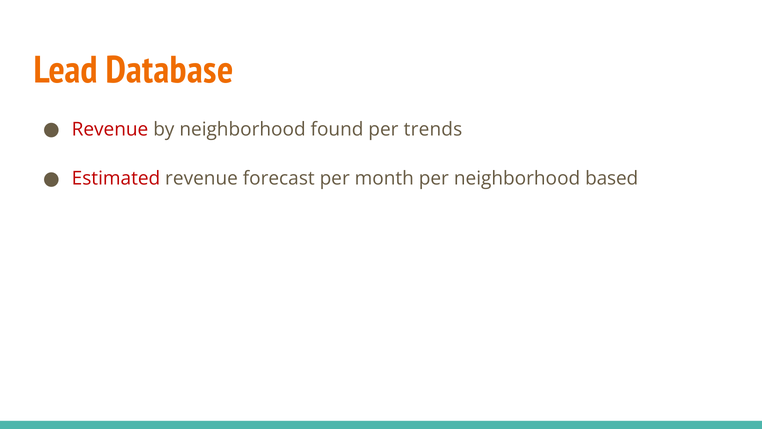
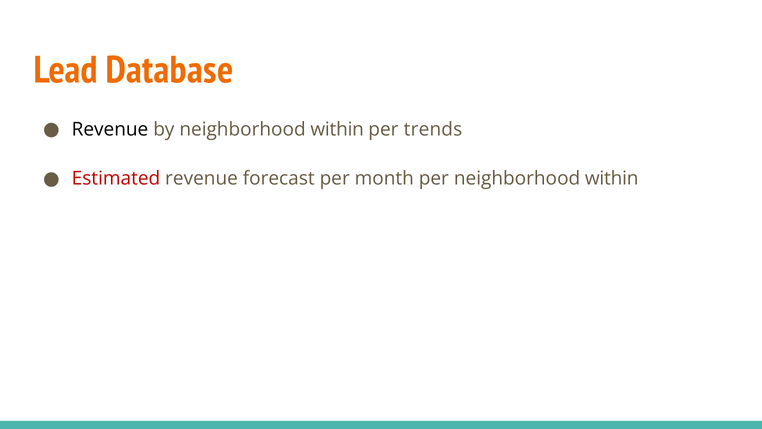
Revenue colour: red -> black (110, 129)
by neighborhood found: found -> within (337, 129)
per neighborhood based: based -> within (612, 178)
